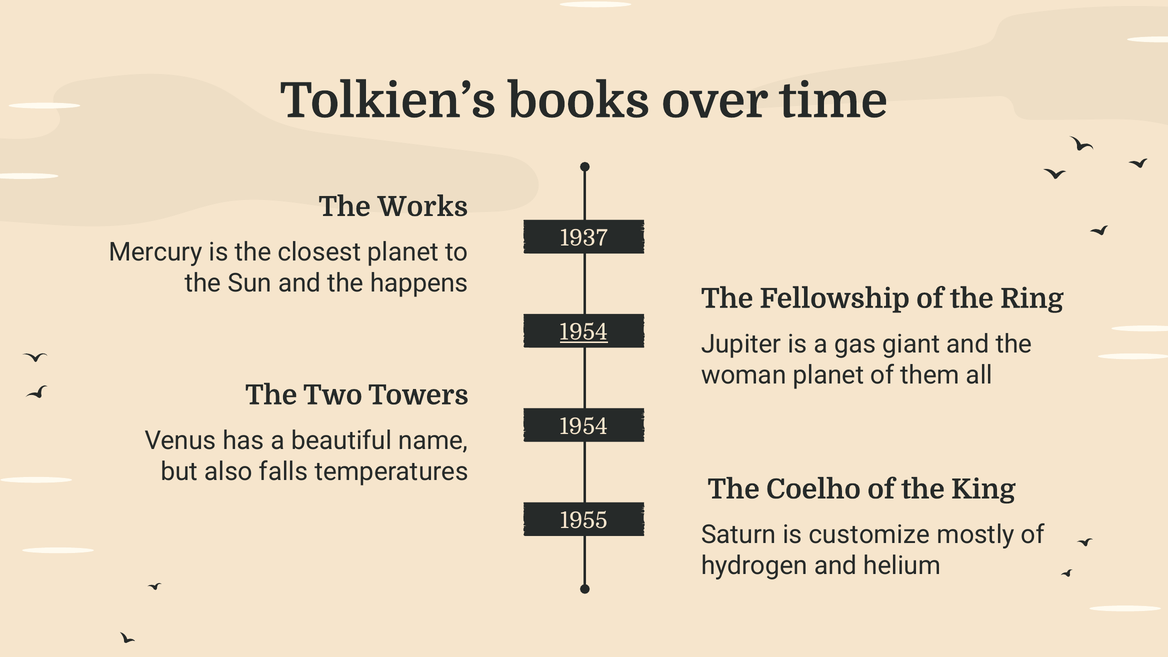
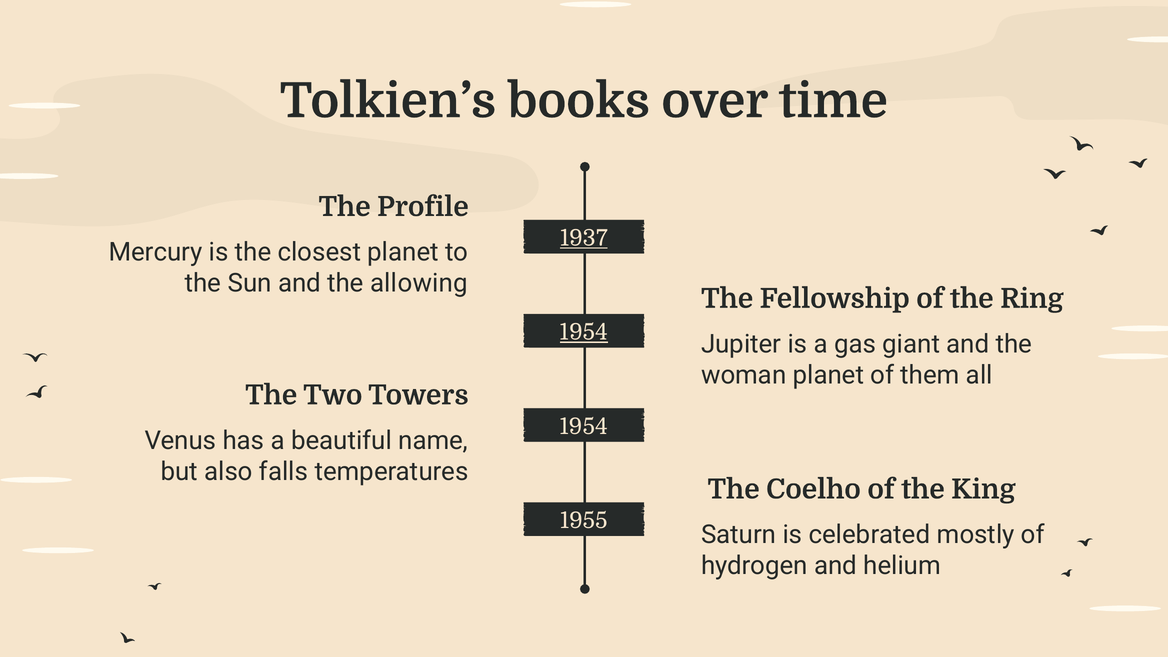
Works: Works -> Profile (423, 207)
1937 underline: none -> present (584, 238)
happens: happens -> allowing (419, 283)
customize: customize -> celebrated (869, 535)
